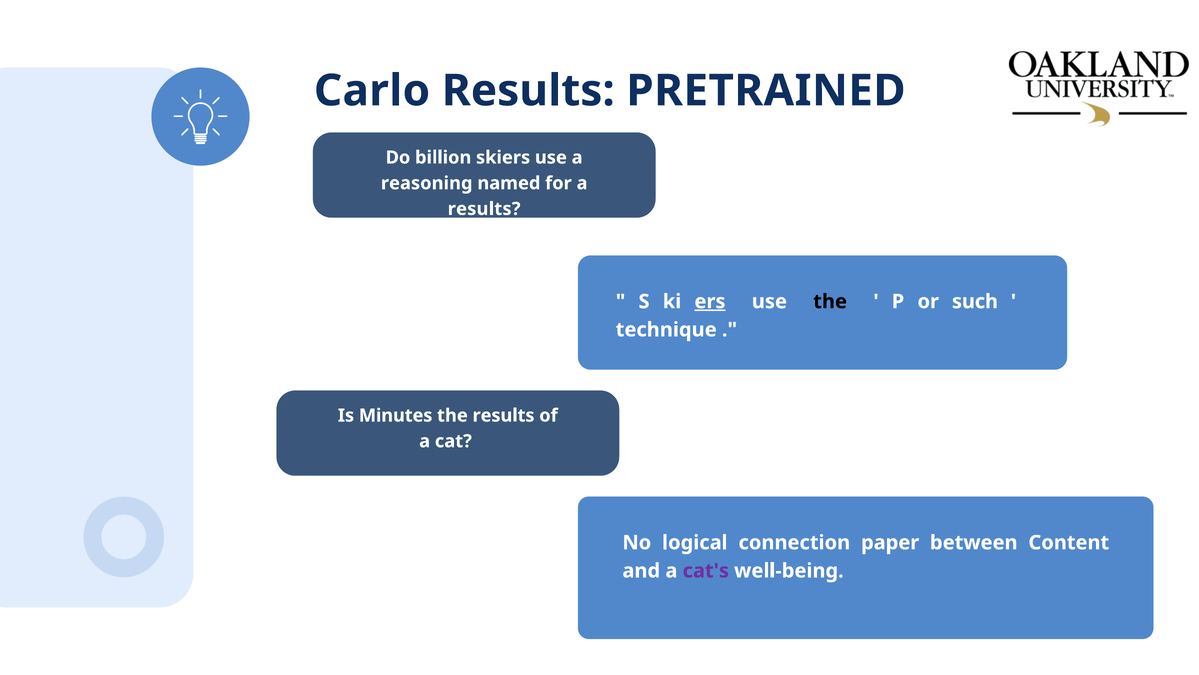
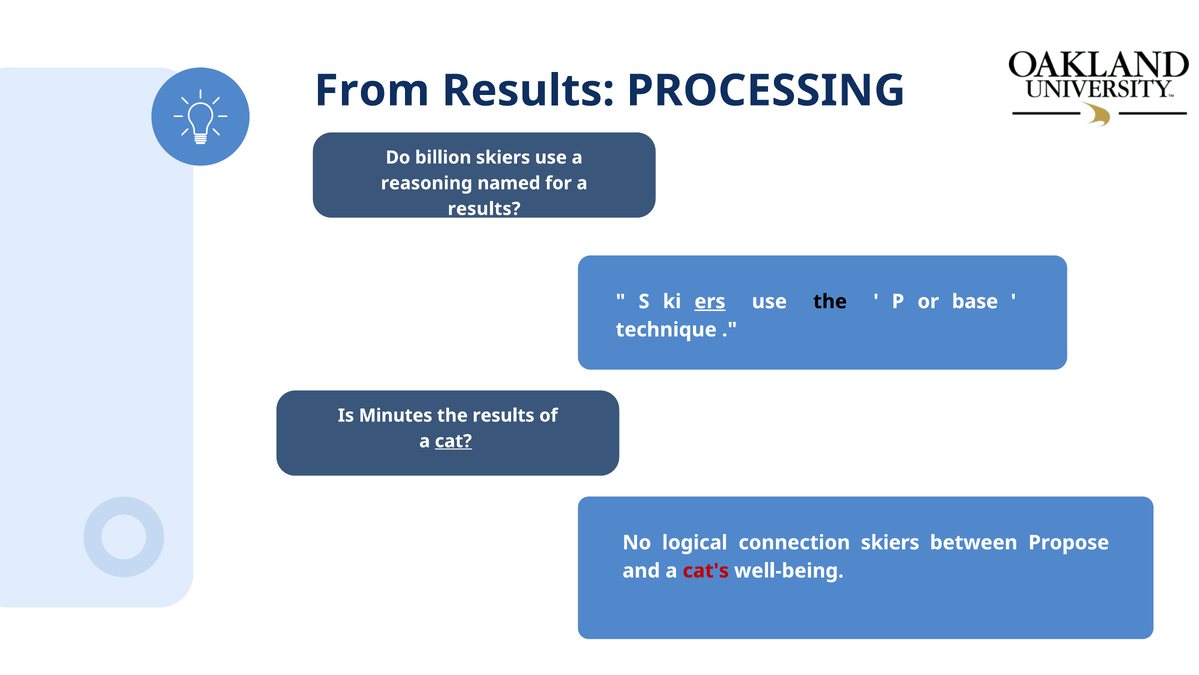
Carlo: Carlo -> From (372, 91)
PRETRAINED: PRETRAINED -> PROCESSING (766, 91)
such: such -> base (975, 301)
cat underline: none -> present (453, 441)
connection paper: paper -> skiers (890, 542)
Content: Content -> Propose (1069, 542)
cat's colour: purple -> red (706, 570)
